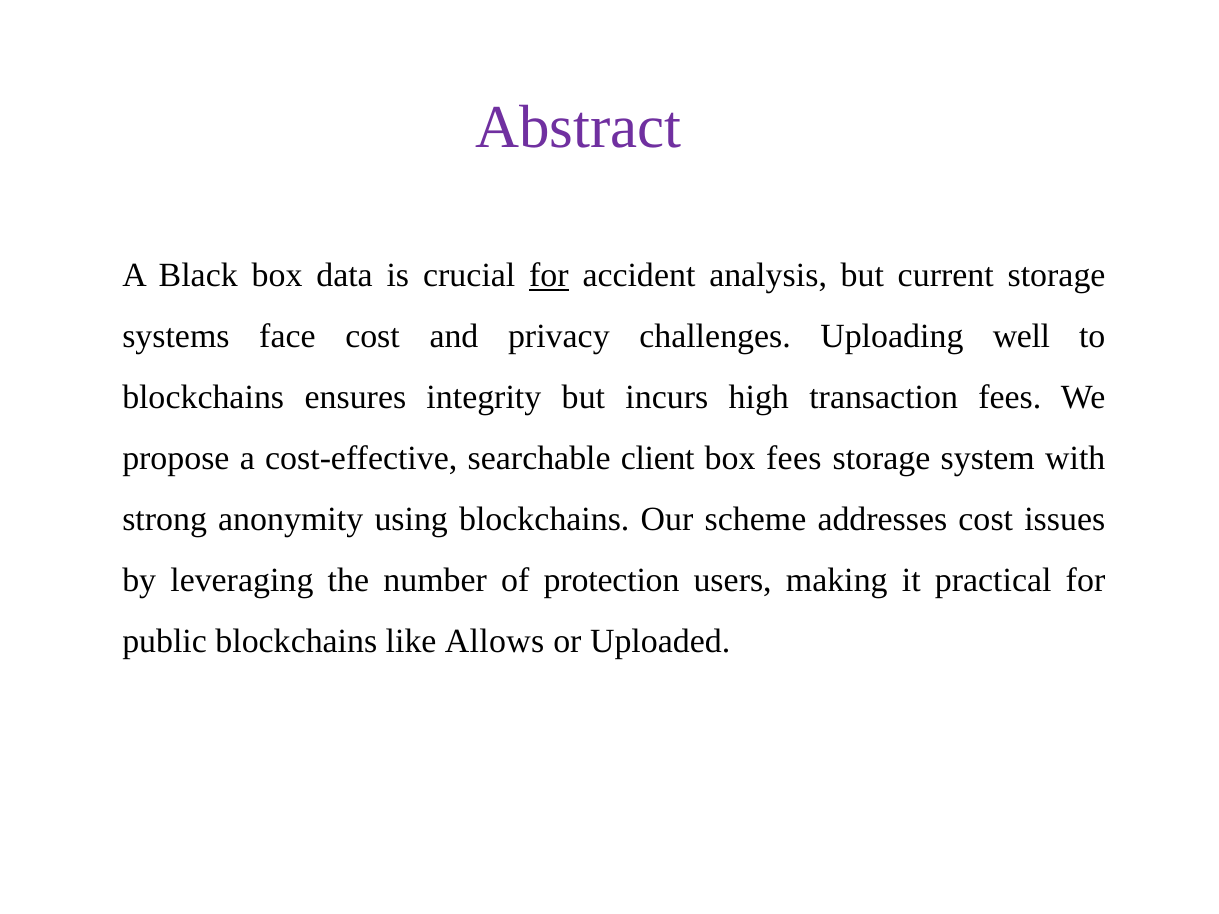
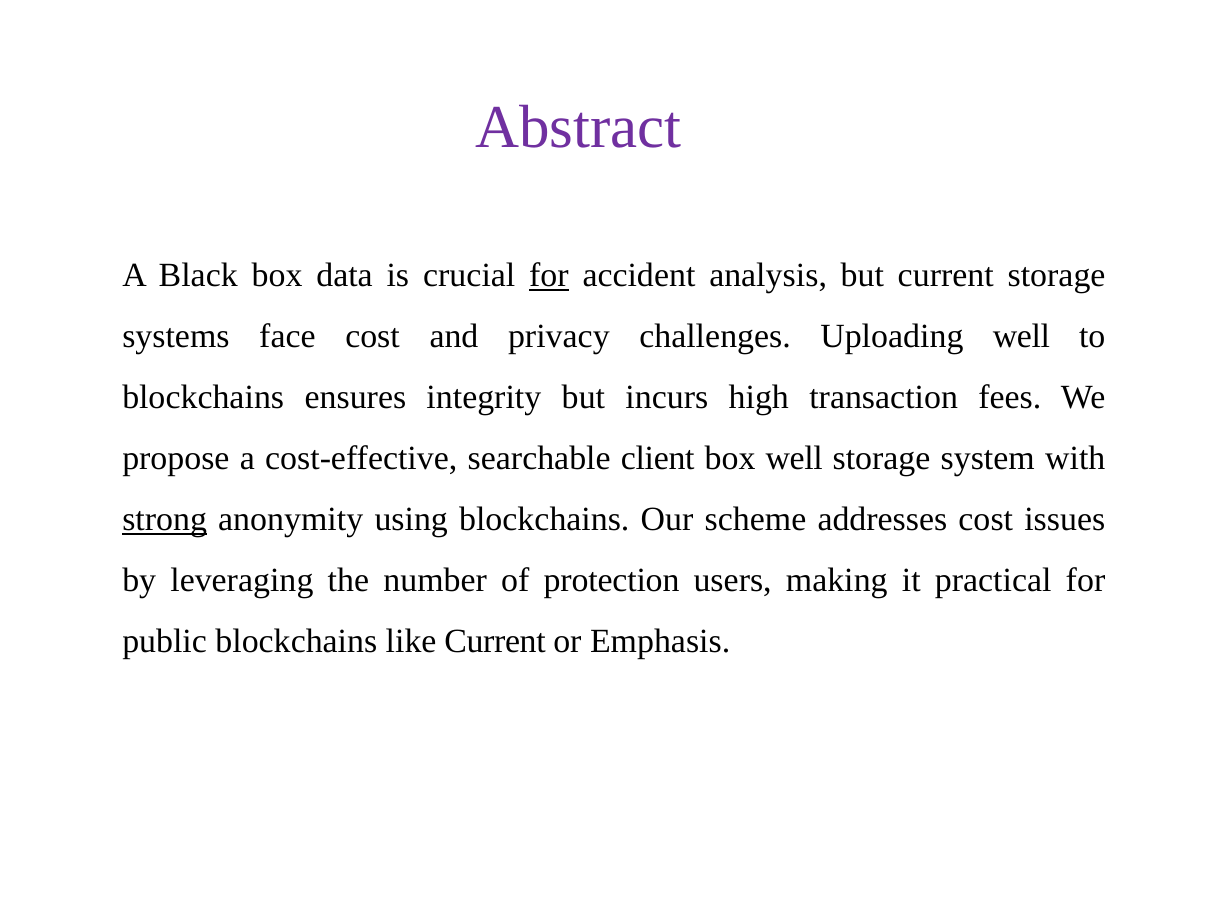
box fees: fees -> well (794, 459)
strong underline: none -> present (165, 519)
like Allows: Allows -> Current (495, 641)
Uploaded: Uploaded -> Emphasis (660, 641)
